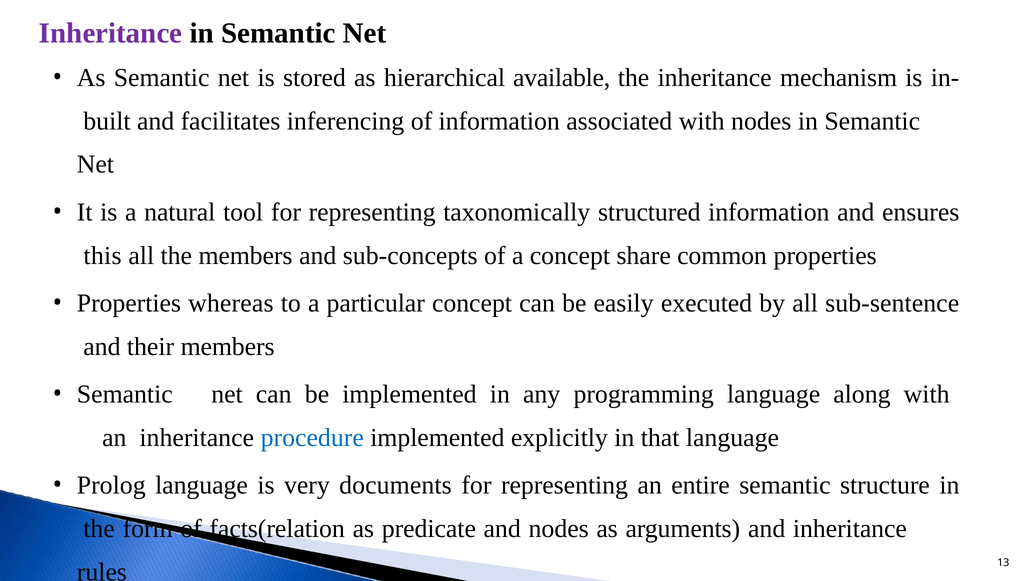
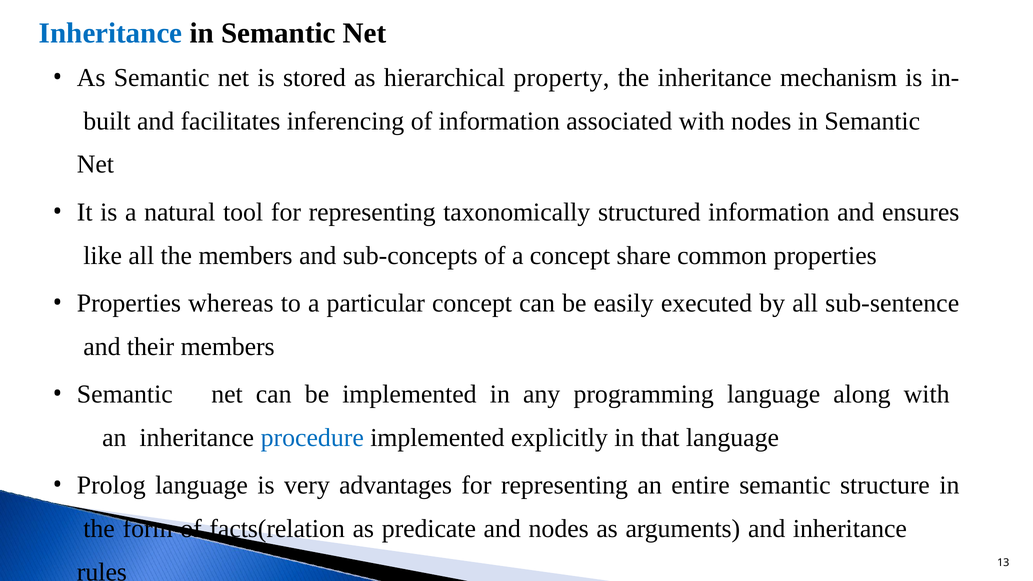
Inheritance colour: purple -> blue (111, 33)
available: available -> property (561, 78)
this: this -> like (103, 256)
documents: documents -> advantages (396, 485)
